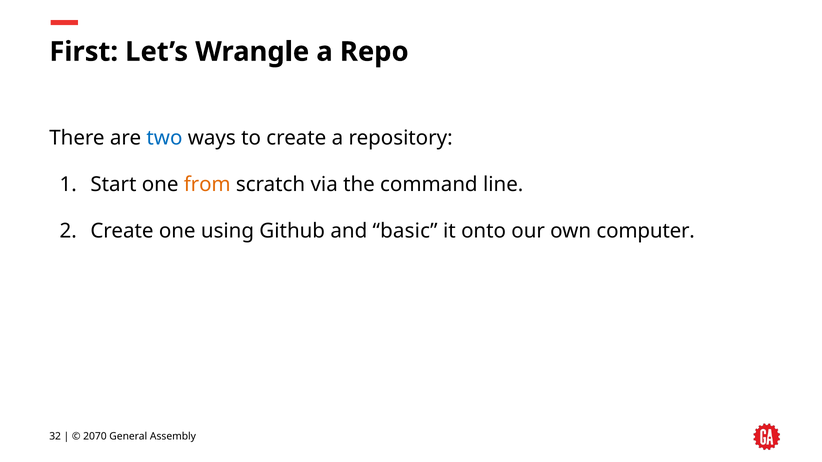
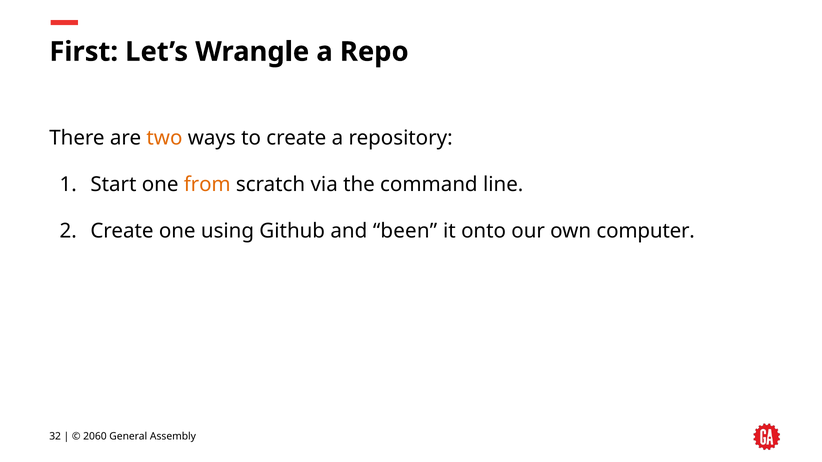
two colour: blue -> orange (164, 138)
basic: basic -> been (405, 231)
2070: 2070 -> 2060 (95, 437)
